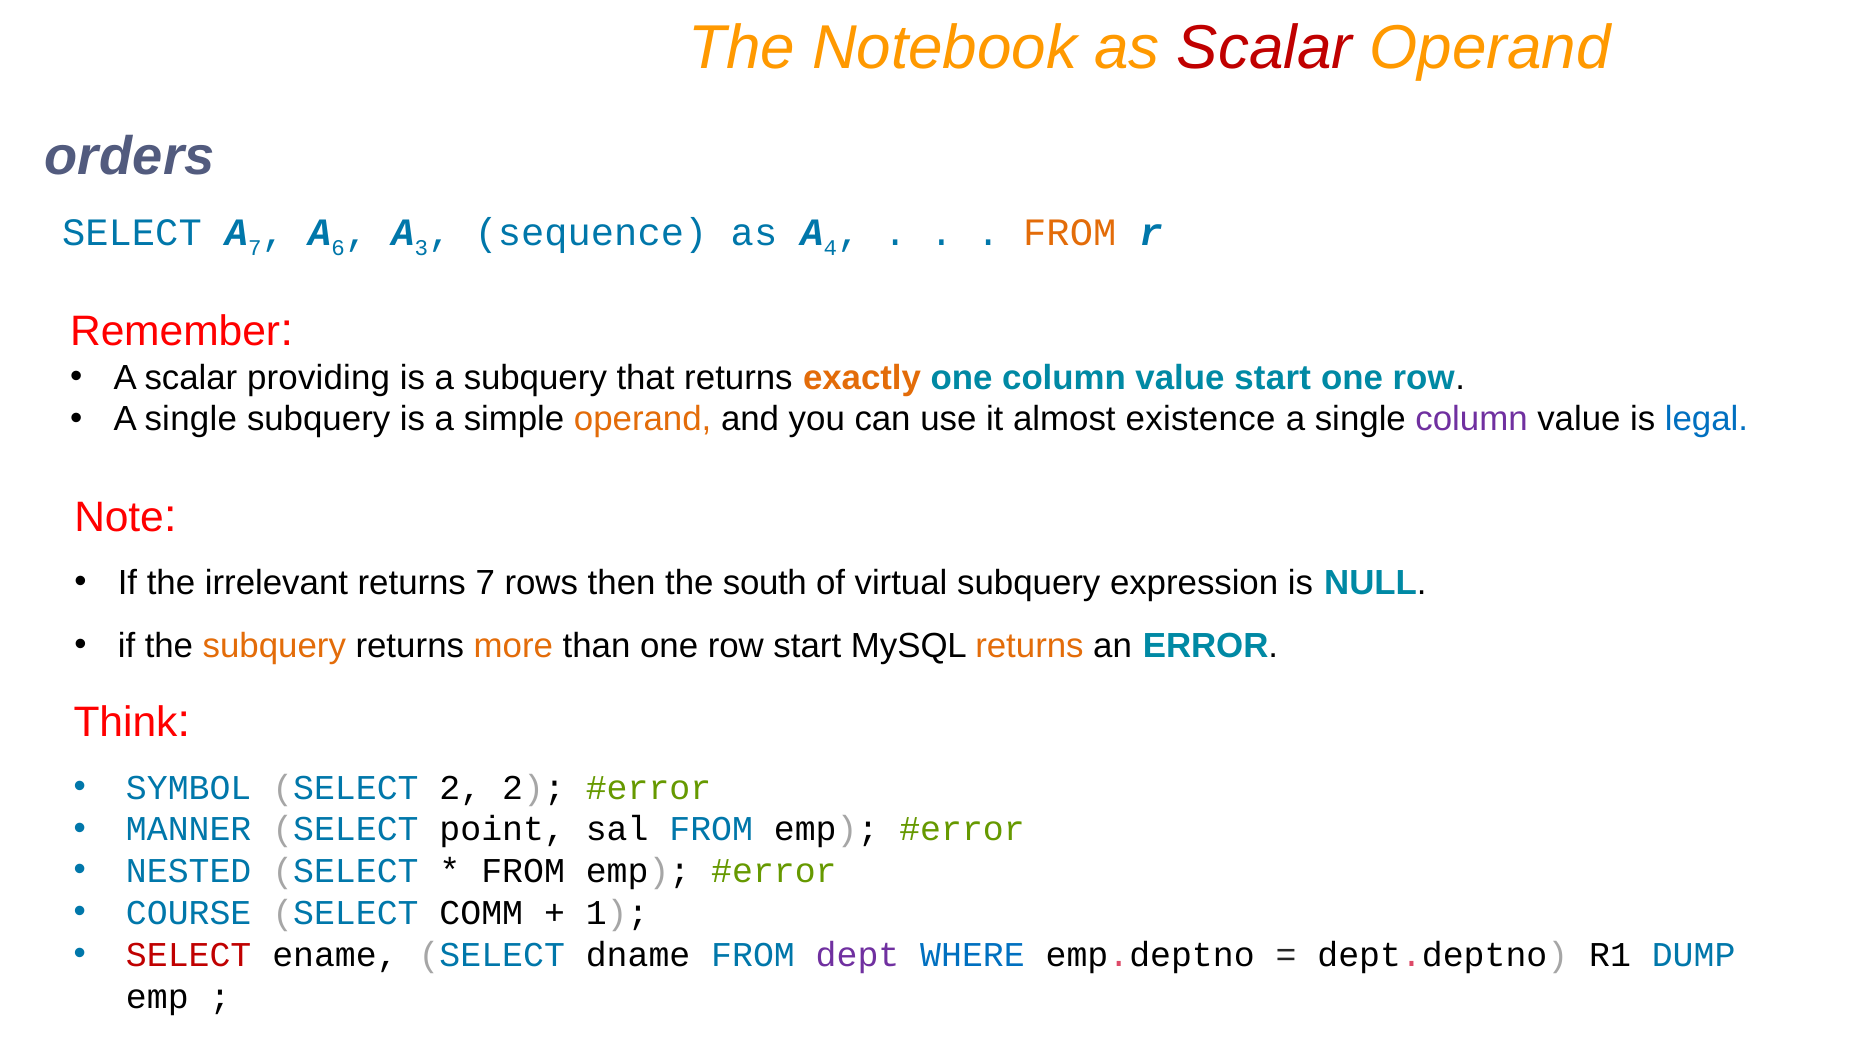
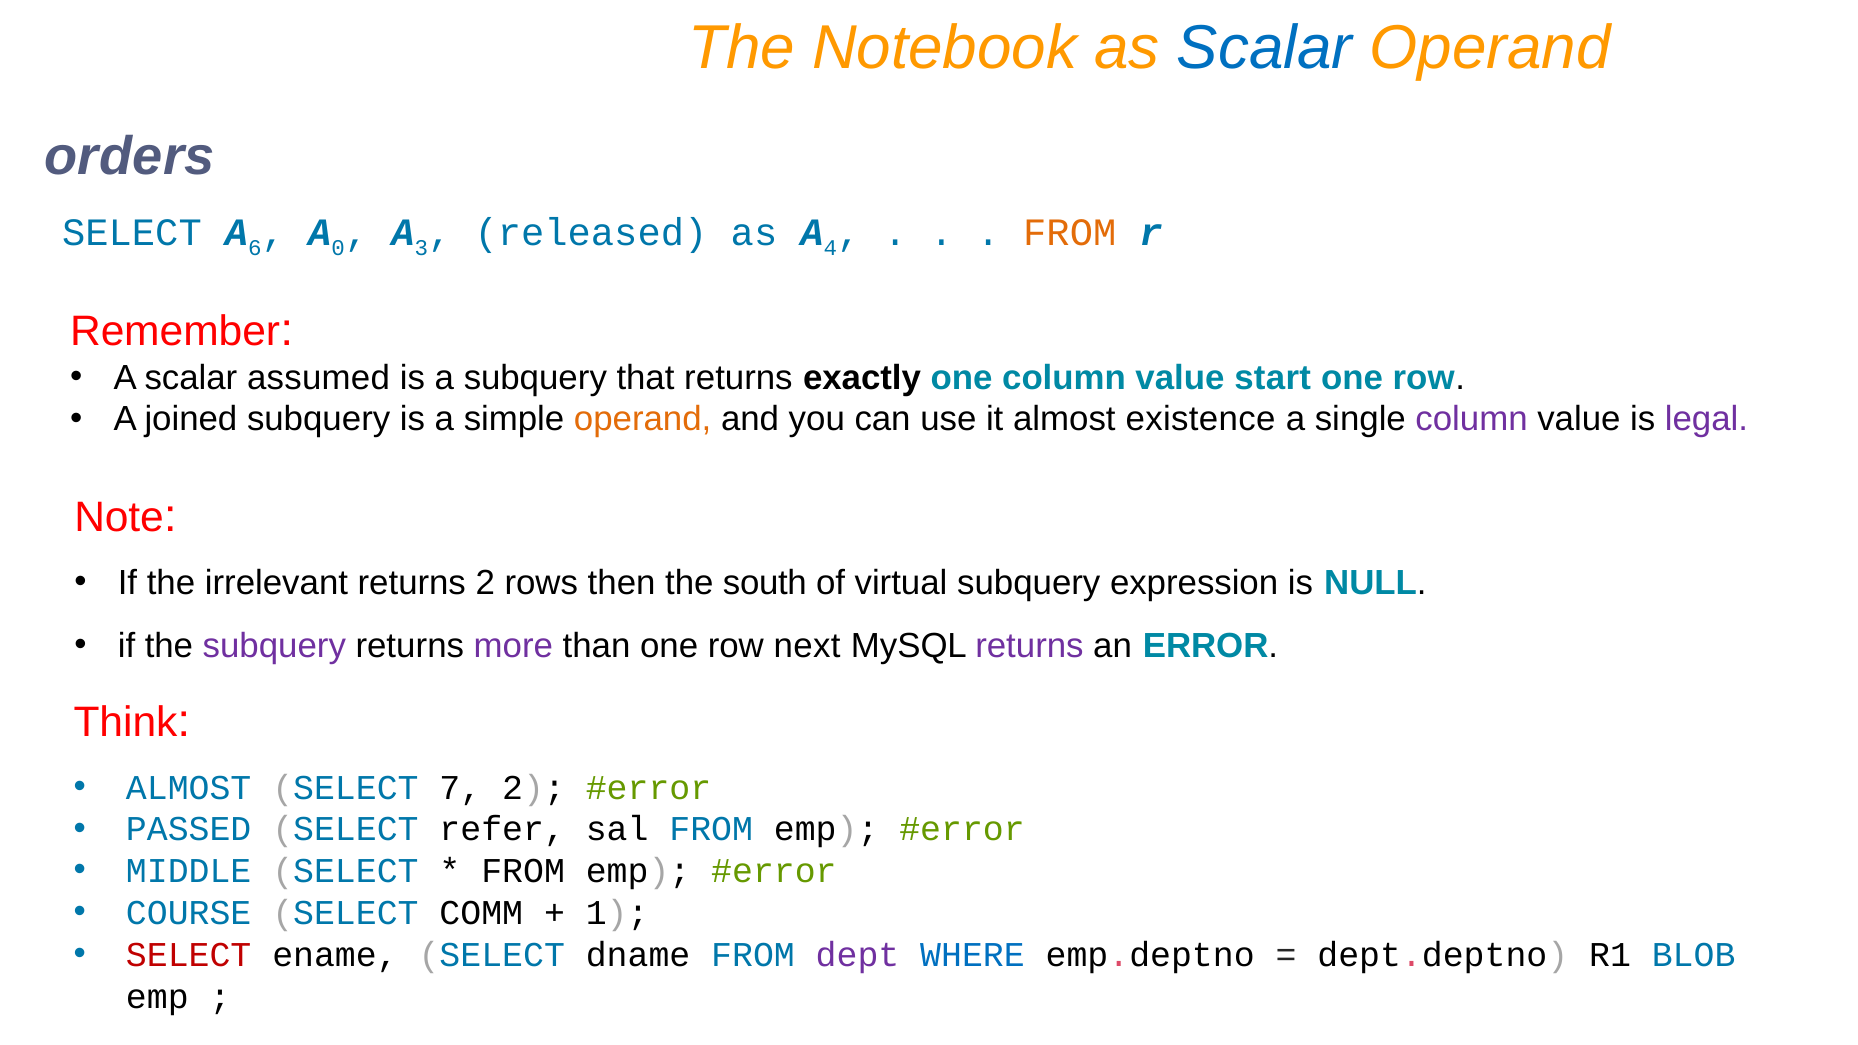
Scalar colour: red -> blue (1265, 48)
A 7: 7 -> 6 (255, 248)
6: 6 -> 0 (338, 248)
sequence: sequence -> released (591, 233)
providing: providing -> assumed (319, 378)
exactly colour: orange -> black (862, 378)
single: single -> joined (191, 419)
legal colour: blue -> purple (1706, 419)
returns 7: 7 -> 2 (485, 583)
subquery colour: orange -> purple (274, 646)
more colour: orange -> purple (513, 646)
row start: start -> next (807, 646)
returns colour: orange -> purple (1029, 646)
SYMBOL: SYMBOL -> ALMOST (189, 788)
SELECT 2: 2 -> 7 (460, 788)
MANNER: MANNER -> PASSED (189, 829)
point: point -> refer (502, 829)
NESTED: NESTED -> MIDDLE (189, 871)
DUMP: DUMP -> BLOB (1694, 955)
